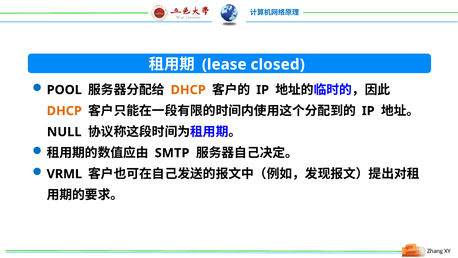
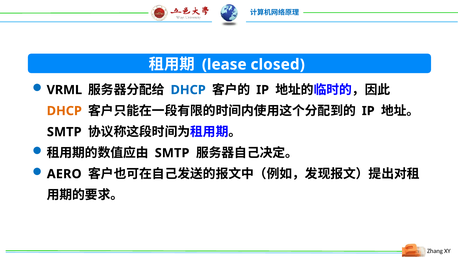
POOL: POOL -> VRML (64, 90)
DHCP colour: orange -> blue (188, 90)
NULL: NULL -> SMTP (64, 132)
VRML: VRML -> AERO (64, 174)
